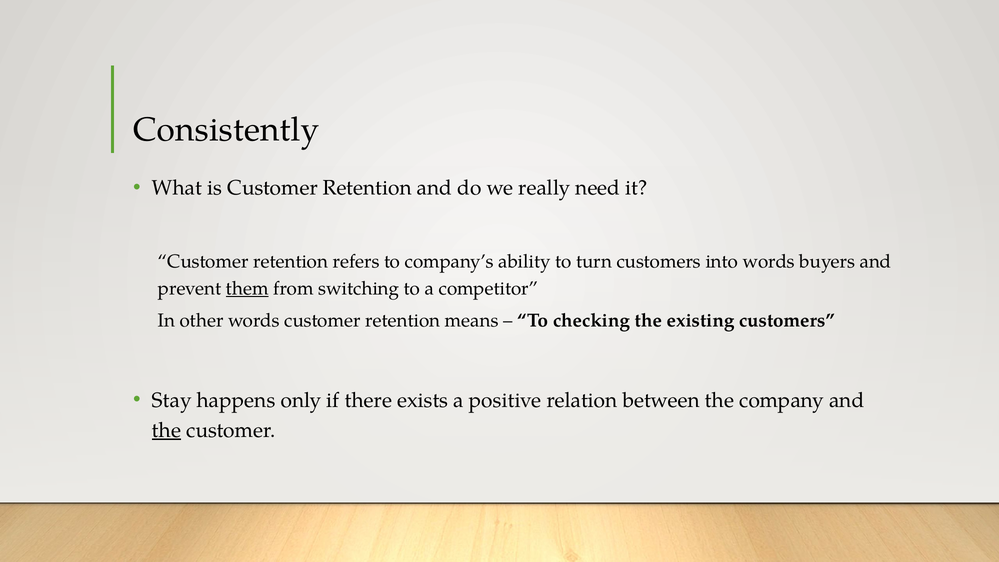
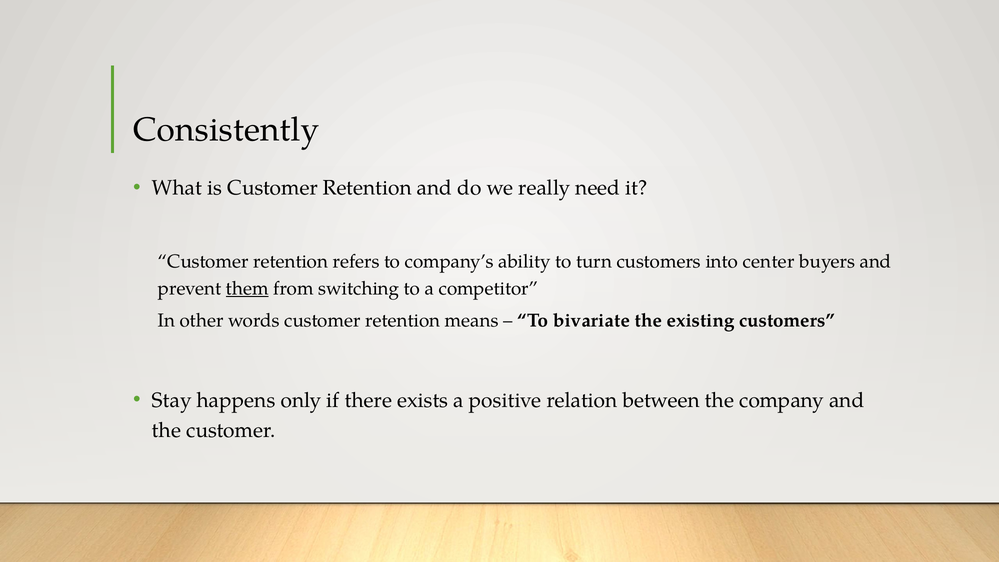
into words: words -> center (769, 261)
checking: checking -> bivariate (592, 321)
the underline: present -> none (167, 430)
